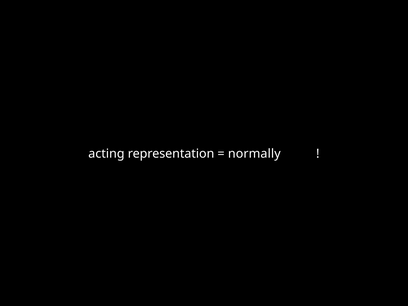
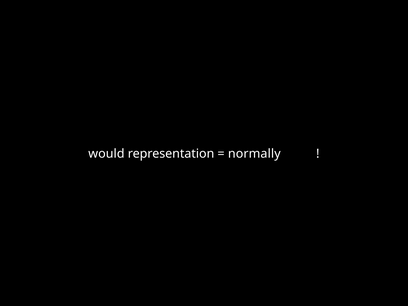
acting: acting -> would (106, 154)
